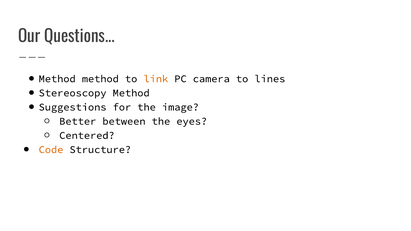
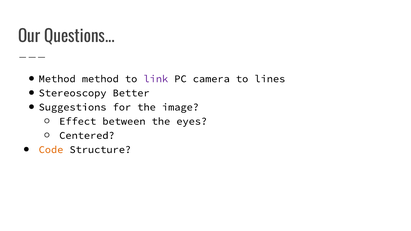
link colour: orange -> purple (156, 79)
Stereoscopy Method: Method -> Better (131, 93)
Better: Better -> Effect (78, 121)
